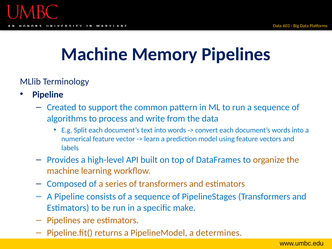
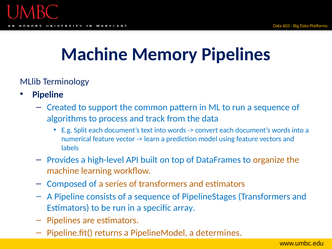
write: write -> track (155, 118)
make: make -> array (184, 208)
